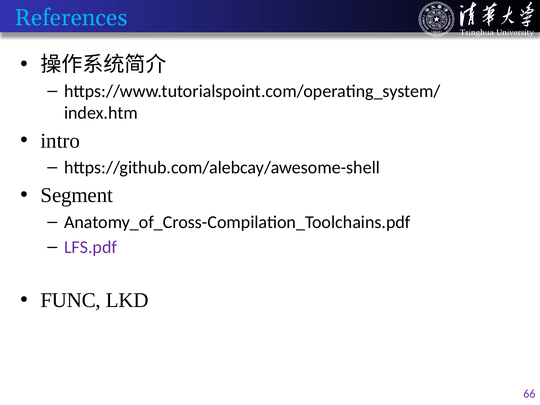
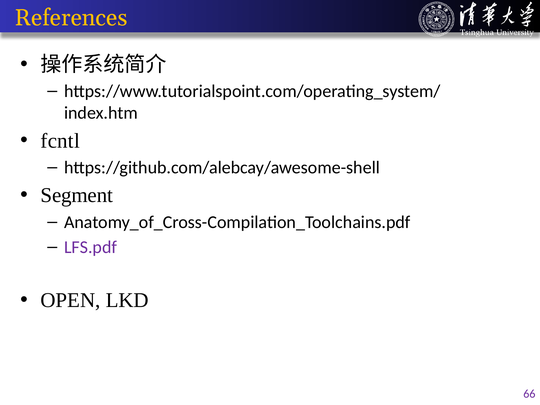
References colour: light blue -> yellow (71, 18)
intro: intro -> fcntl (60, 141)
FUNC: FUNC -> OPEN (71, 300)
